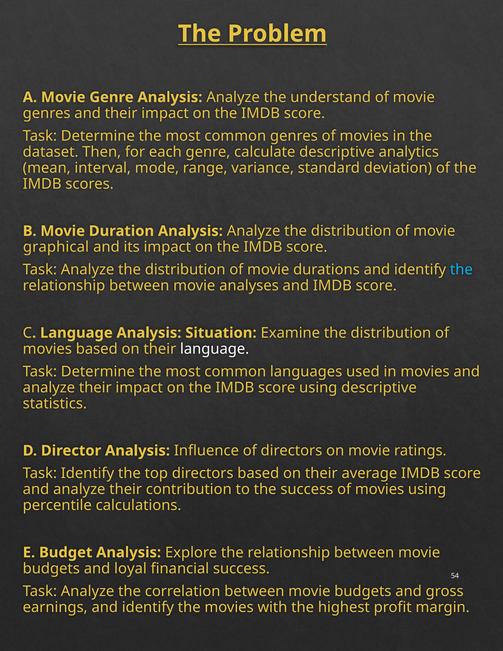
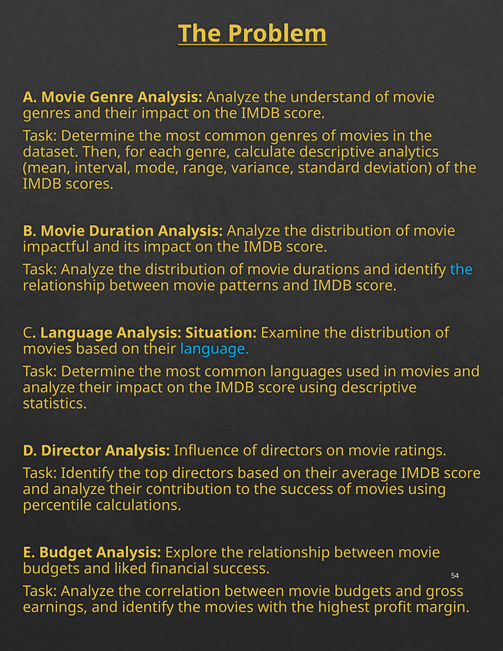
graphical: graphical -> impactful (56, 247)
analyses: analyses -> patterns (249, 286)
language colour: white -> light blue (215, 349)
loyal: loyal -> liked (131, 568)
